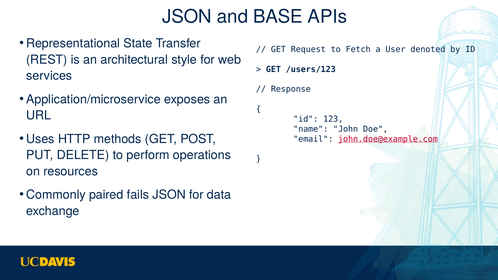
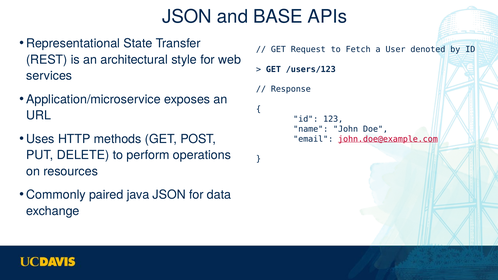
fails: fails -> java (138, 195)
